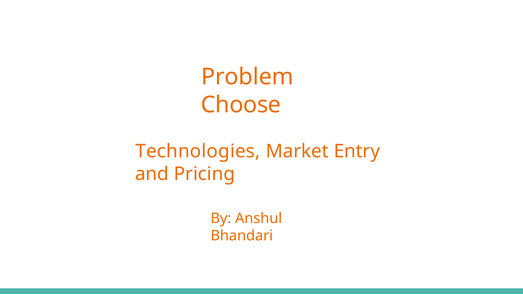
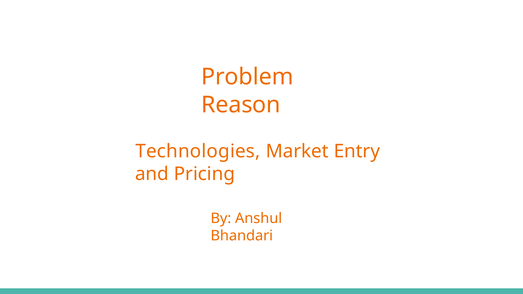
Choose: Choose -> Reason (241, 105)
